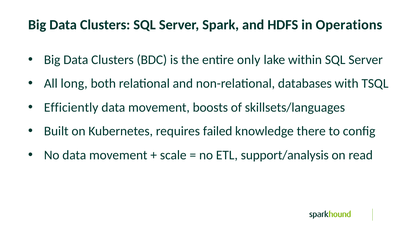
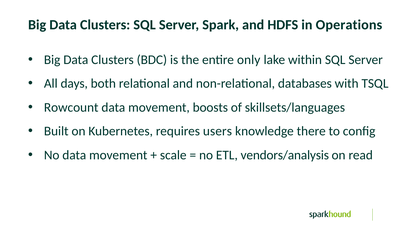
long: long -> days (74, 84)
Efficiently: Efficiently -> Rowcount (71, 107)
failed: failed -> users (217, 131)
support/analysis: support/analysis -> vendors/analysis (285, 155)
